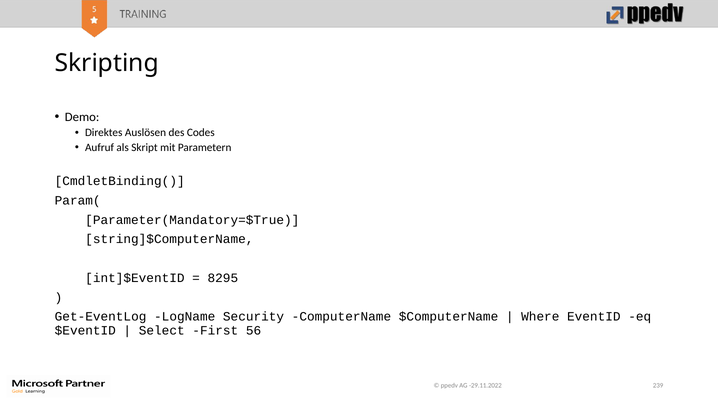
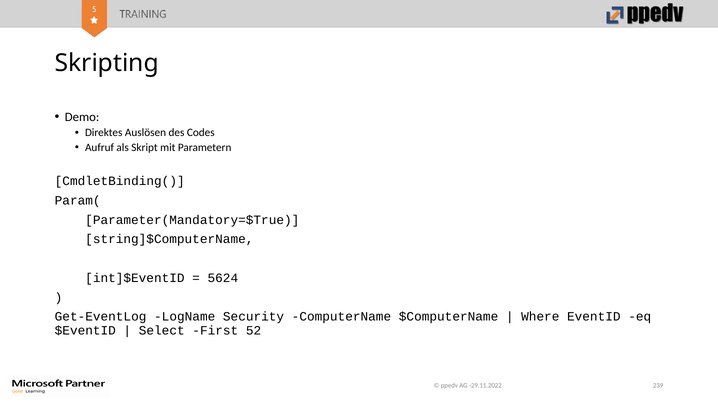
8295: 8295 -> 5624 (223, 278)
56: 56 -> 52 (254, 330)
